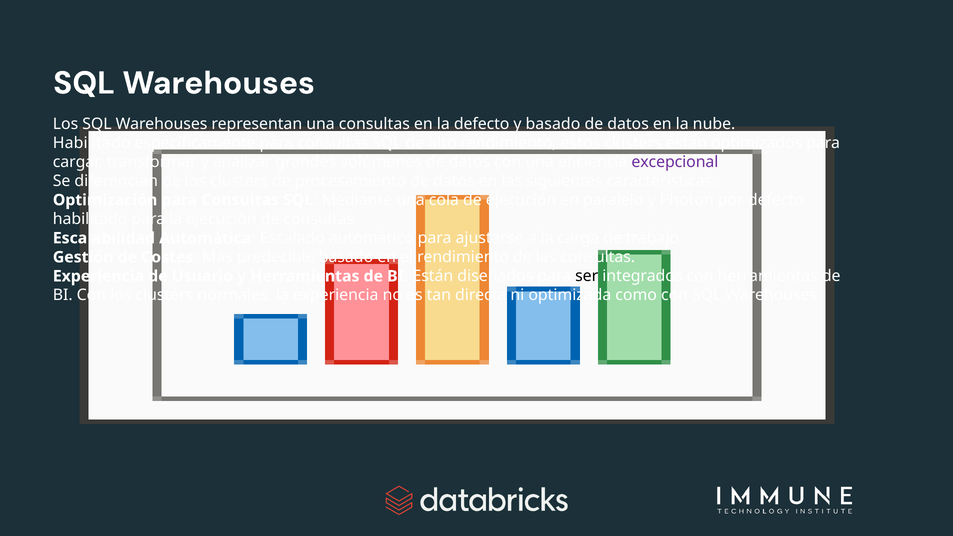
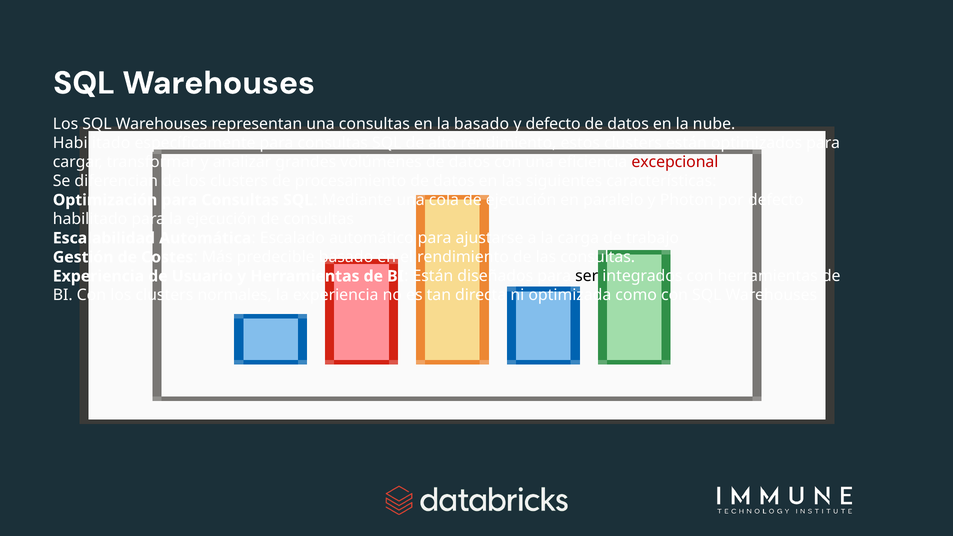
la defecto: defecto -> basado (482, 124)
y basado: basado -> defecto (553, 124)
excepcional colour: purple -> red (675, 162)
